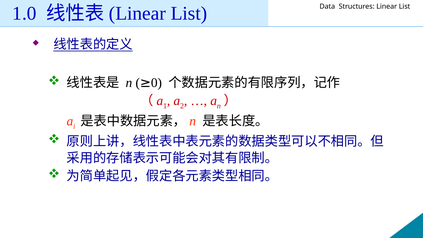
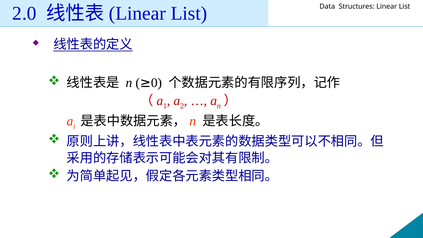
1.0: 1.0 -> 2.0 (24, 13)
